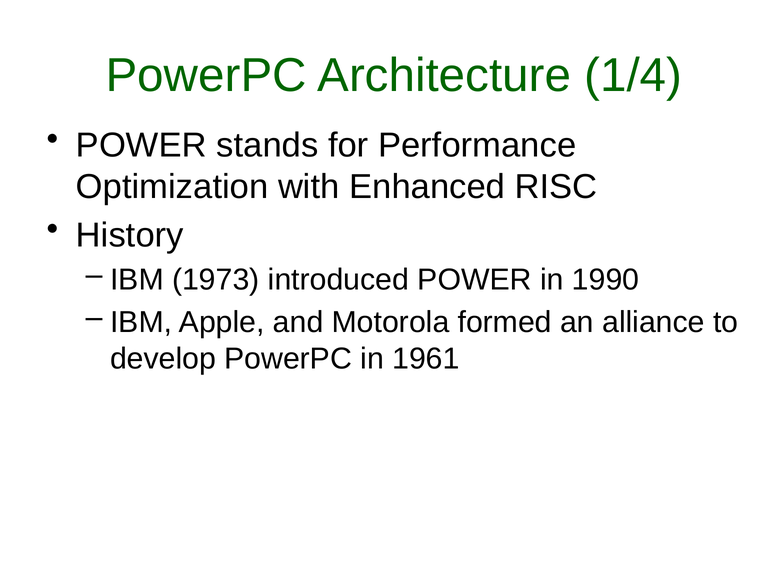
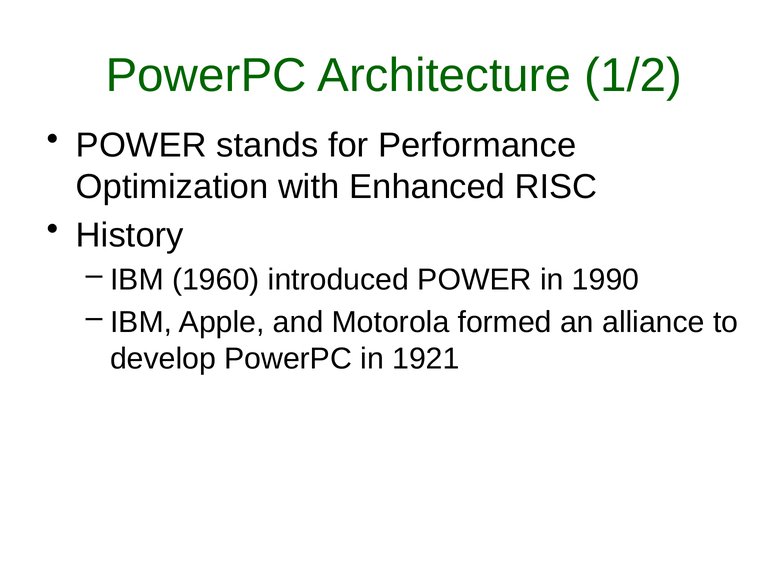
1/4: 1/4 -> 1/2 (633, 75)
1973: 1973 -> 1960 (216, 280)
1961: 1961 -> 1921 (426, 359)
